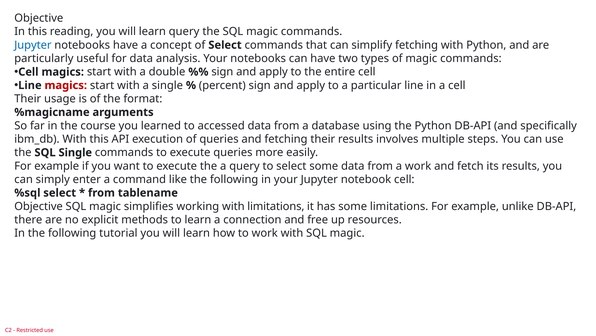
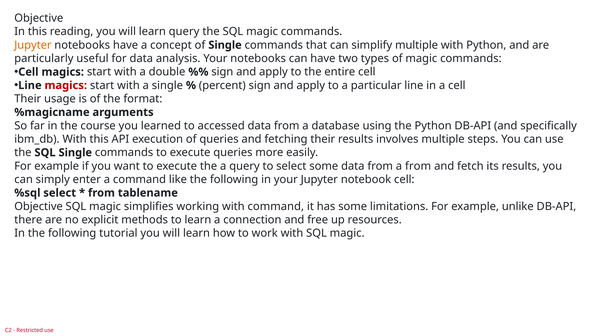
Jupyter colour: blue -> orange (33, 45)
of Select: Select -> Single (225, 45)
simplify fetching: fetching -> multiple (417, 45)
a work: work -> from (418, 166)
with limitations: limitations -> command (276, 206)
